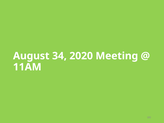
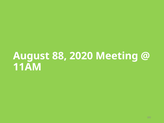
34: 34 -> 88 (59, 56)
